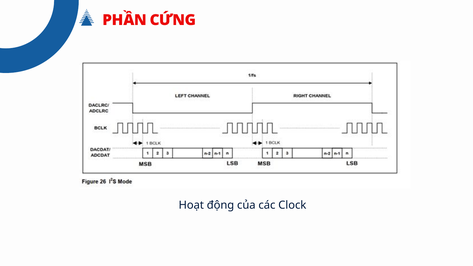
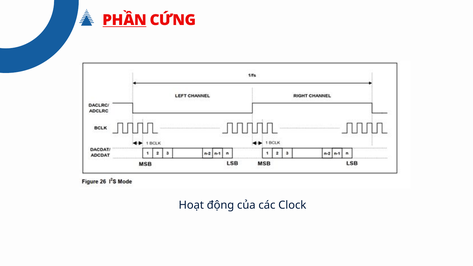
PHẦN underline: none -> present (125, 20)
